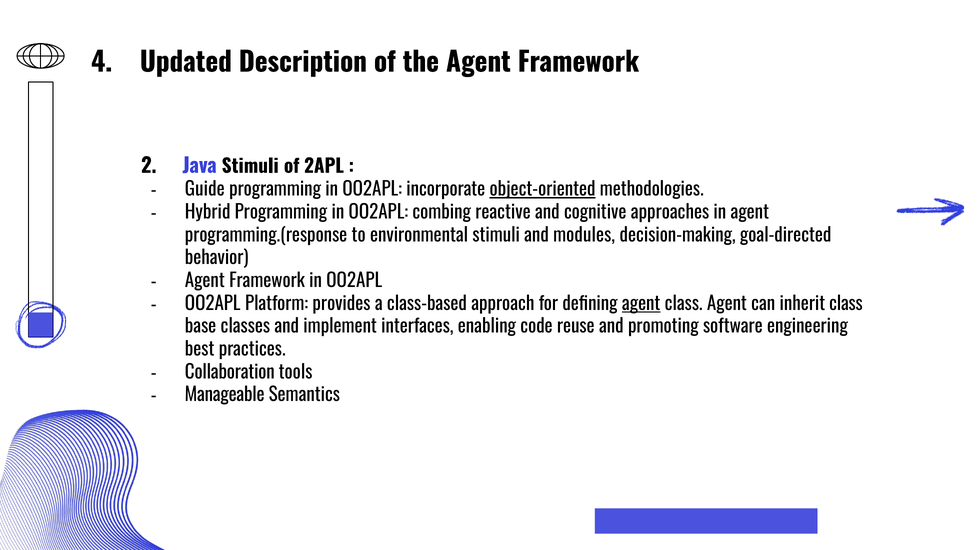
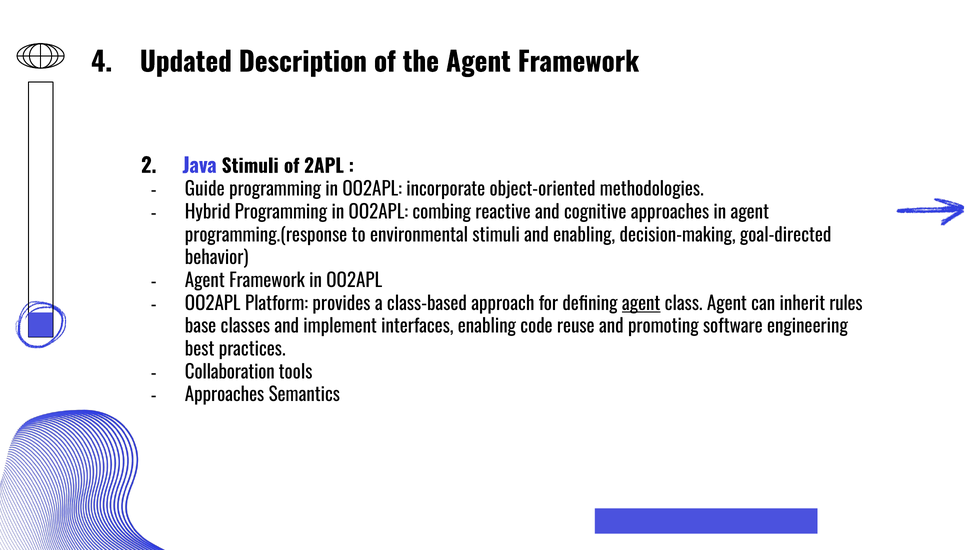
object-oriented underline: present -> none (543, 190)
and modules: modules -> enabling (584, 236)
inherit class: class -> rules (846, 304)
Manageable: Manageable -> Approaches (225, 396)
